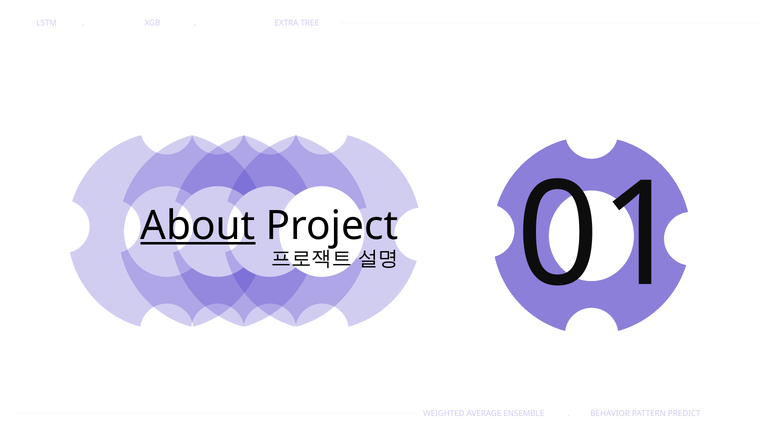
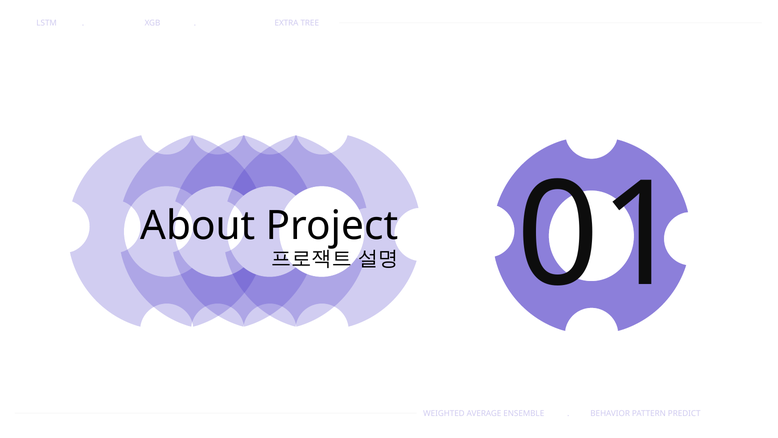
About underline: present -> none (198, 225)
